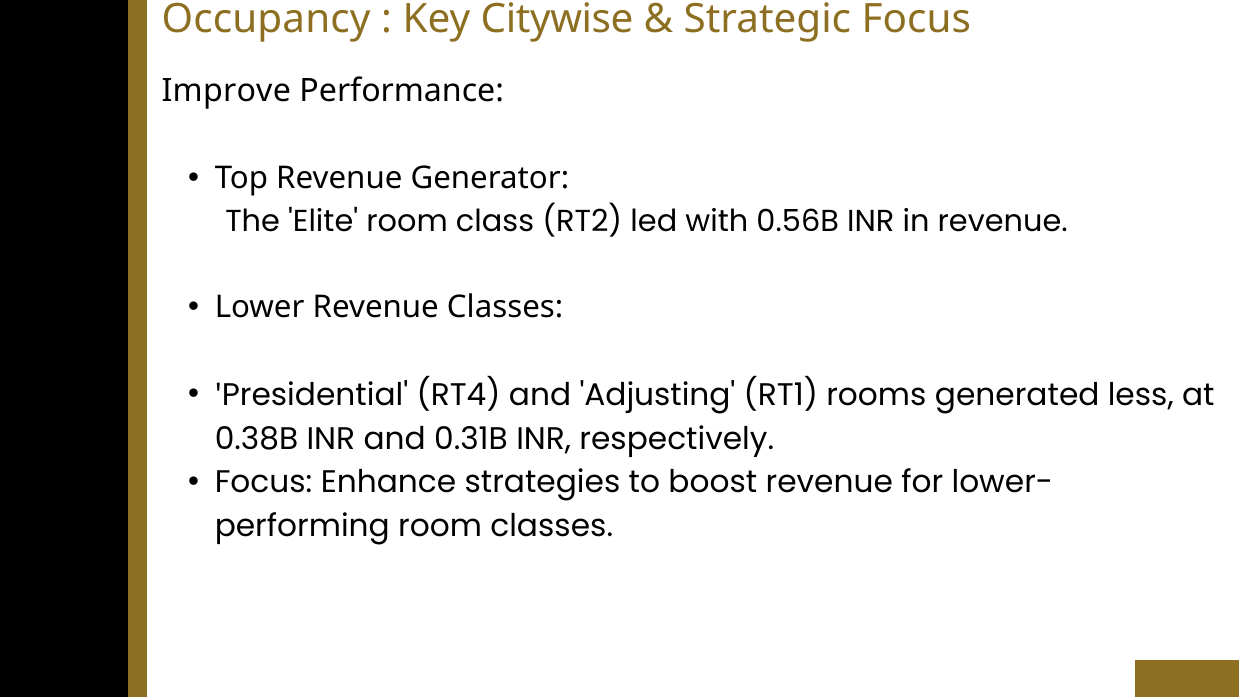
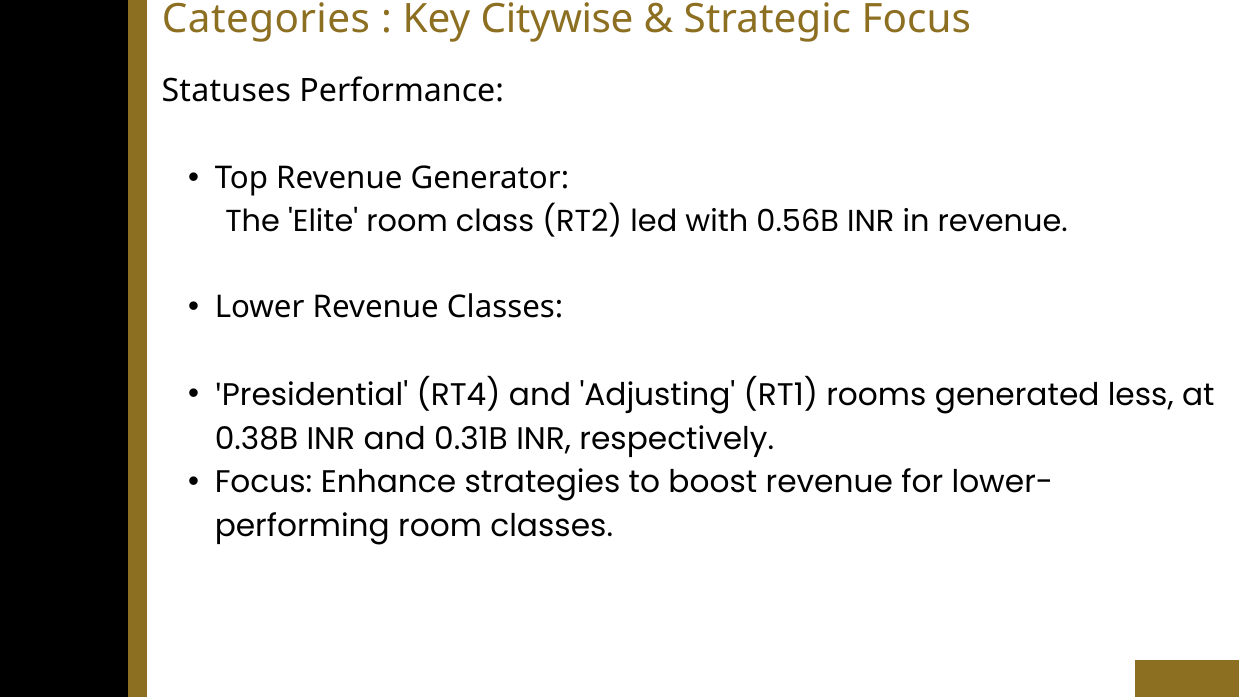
Occupancy: Occupancy -> Categories (266, 20)
Improve: Improve -> Statuses (226, 91)
